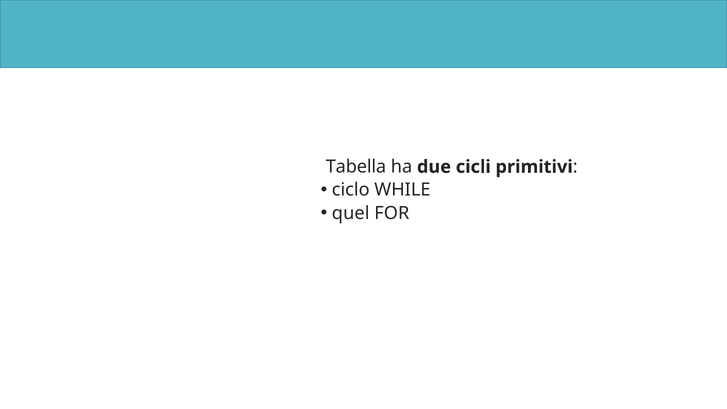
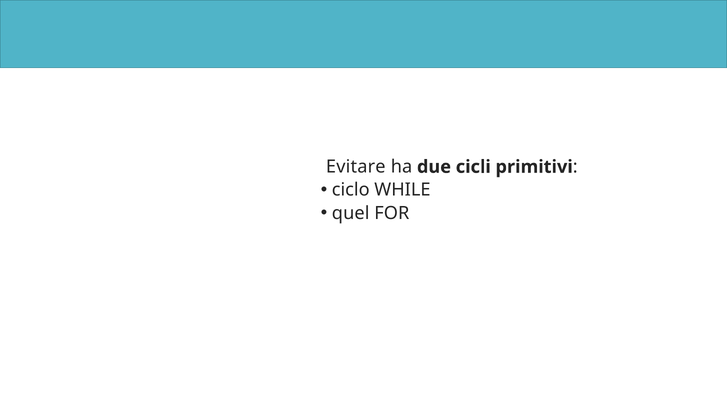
Tabella: Tabella -> Evitare (356, 167)
